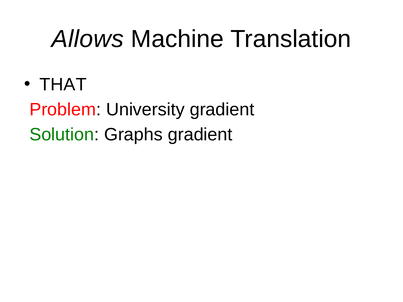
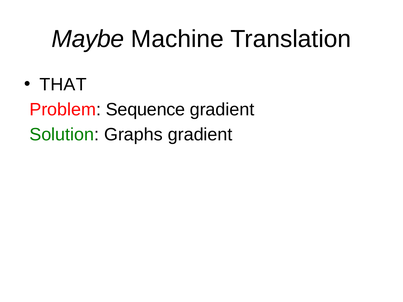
Allows: Allows -> Maybe (88, 39)
University: University -> Sequence (146, 110)
